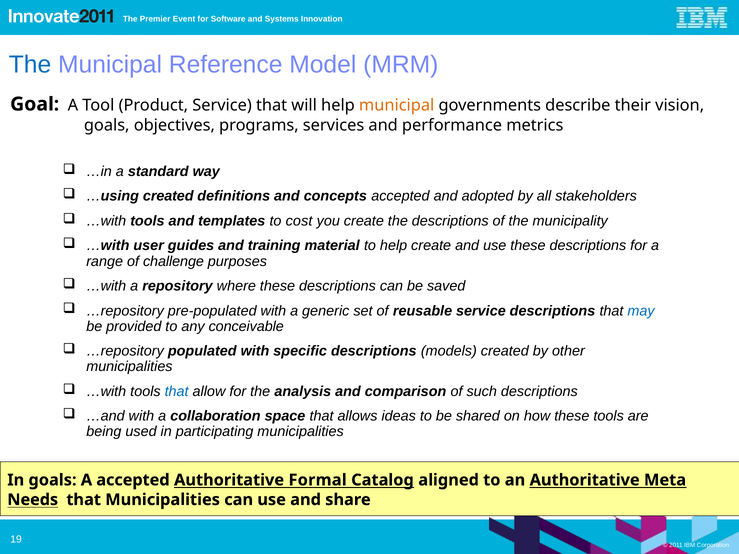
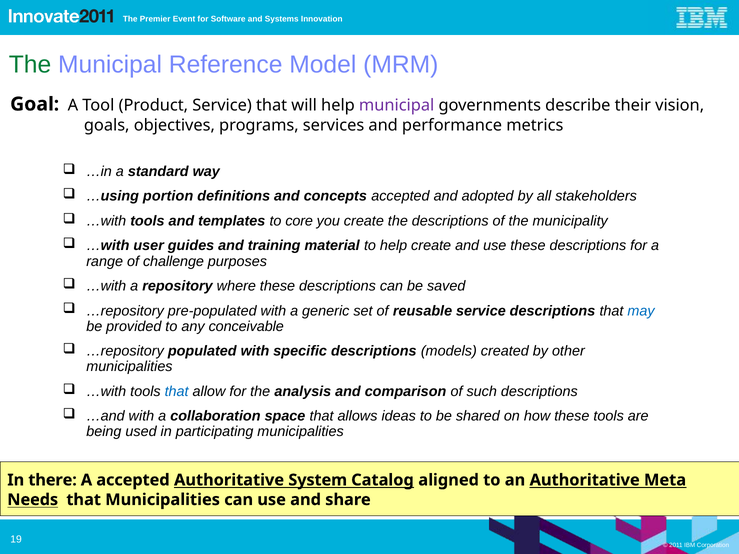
The colour: blue -> green (30, 64)
municipal colour: orange -> purple (397, 105)
…using created: created -> portion (168, 196)
cost: cost -> core (299, 221)
In goals: goals -> there (53, 480)
Formal: Formal -> System (318, 480)
